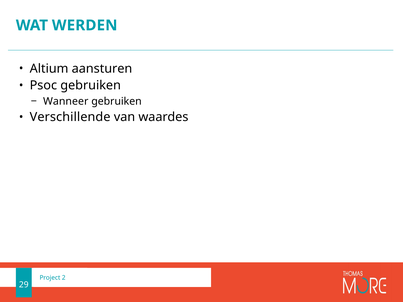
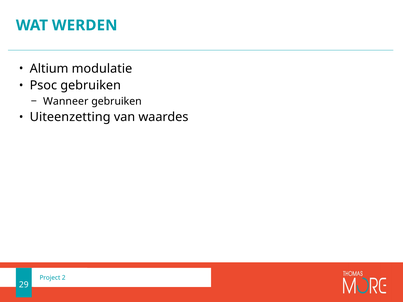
aansturen: aansturen -> modulatie (102, 69)
Verschillende: Verschillende -> Uiteenzetting (70, 117)
